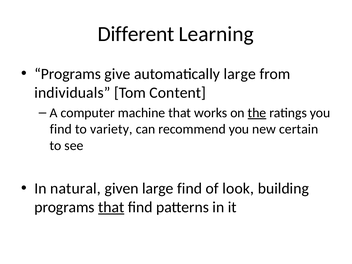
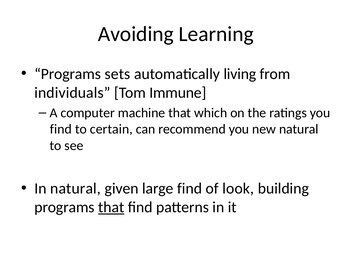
Different: Different -> Avoiding (136, 34)
give: give -> sets (117, 74)
automatically large: large -> living (240, 74)
Content: Content -> Immune (178, 93)
works: works -> which (211, 113)
the underline: present -> none (257, 113)
variety: variety -> certain (111, 129)
new certain: certain -> natural (299, 129)
